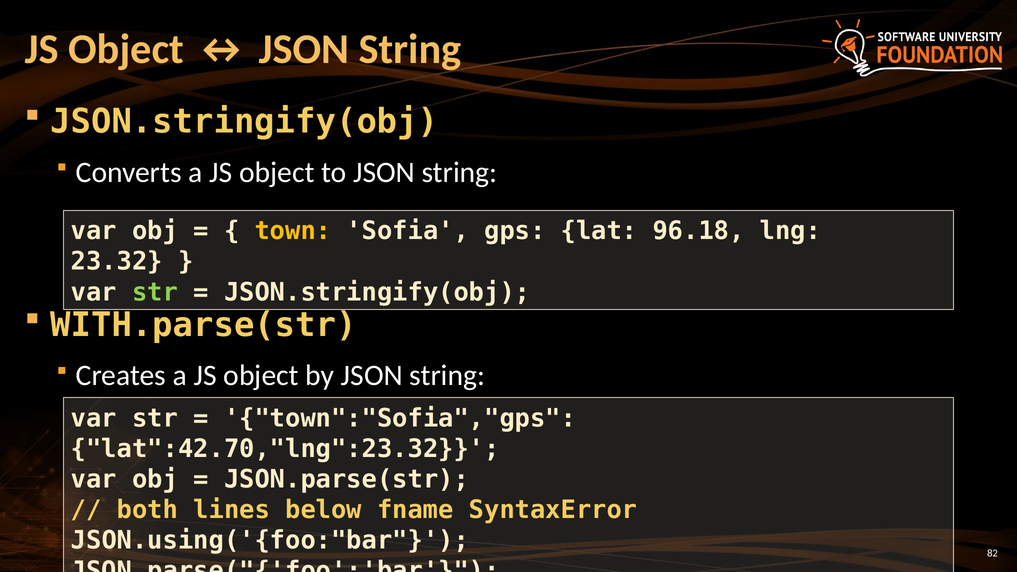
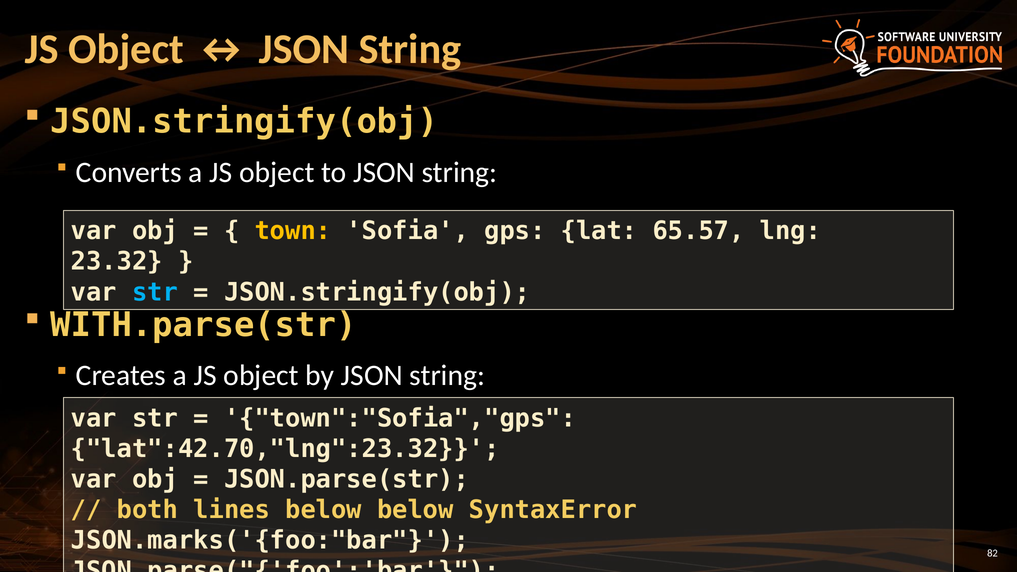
96.18: 96.18 -> 65.57 (699, 231)
str colour: light green -> light blue (155, 292)
below fname: fname -> below (415, 510)
JSON.using('{foo:"bar: JSON.using('{foo:"bar -> JSON.marks('{foo:"bar (270, 541)
